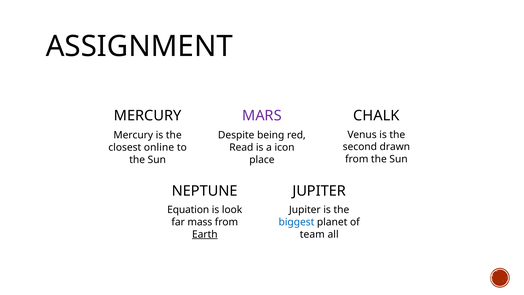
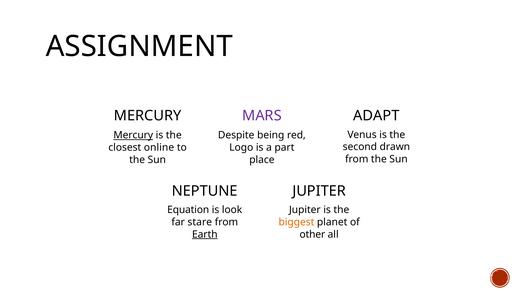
CHALK: CHALK -> ADAPT (376, 116)
Mercury underline: none -> present (133, 135)
Read: Read -> Logo (241, 147)
icon: icon -> part (285, 147)
mass: mass -> stare (200, 222)
biggest colour: blue -> orange (296, 222)
team: team -> other (312, 234)
